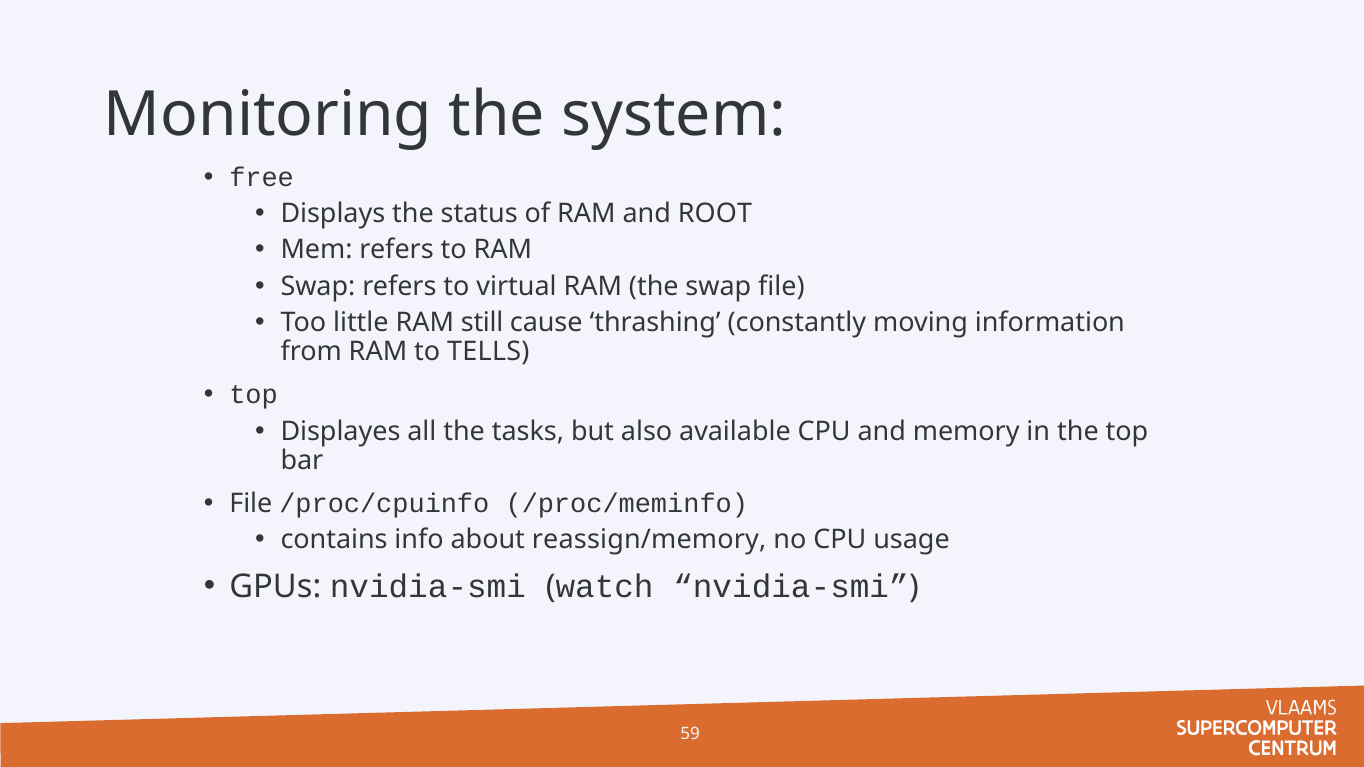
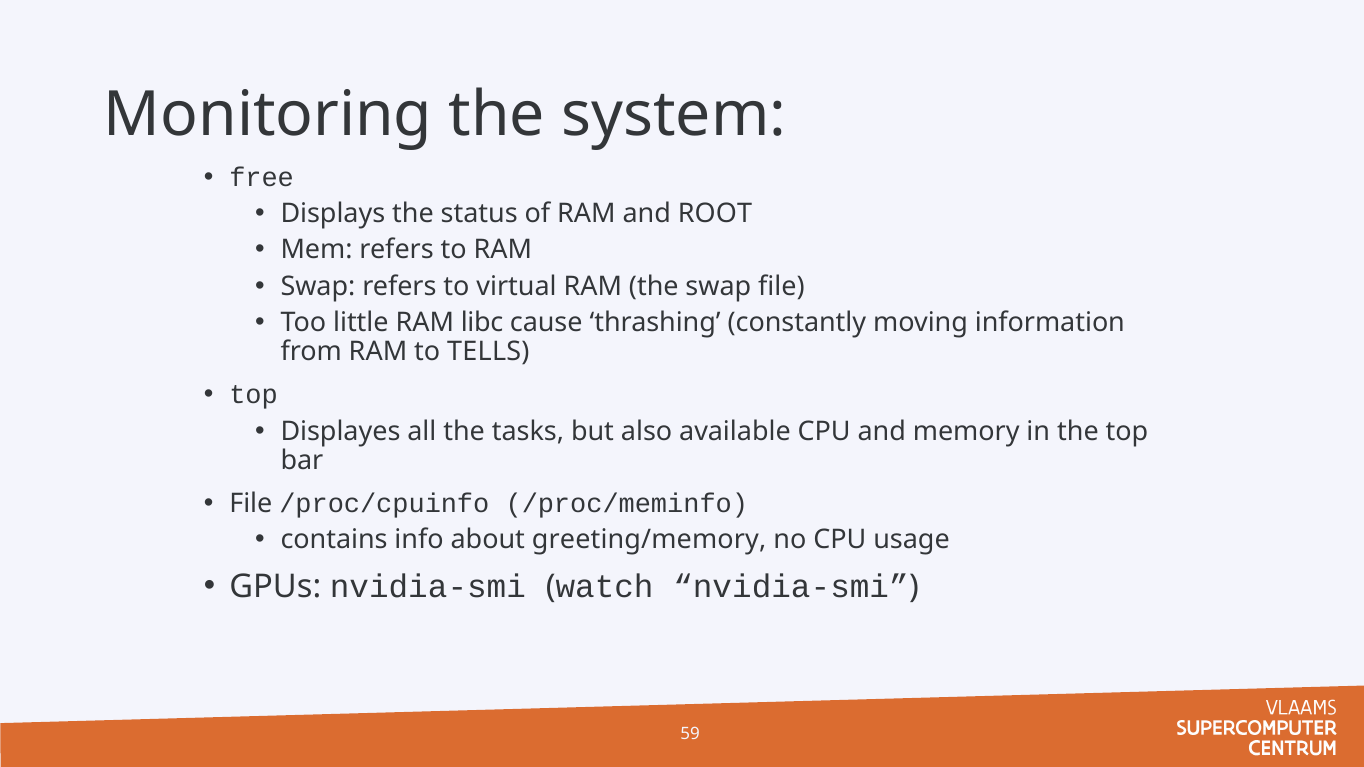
still: still -> libc (482, 323)
reassign/memory: reassign/memory -> greeting/memory (649, 540)
